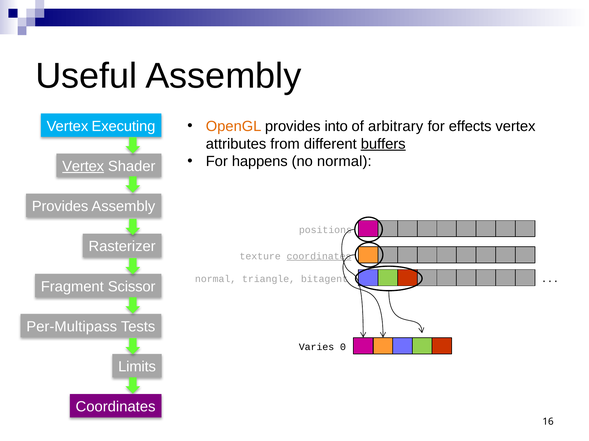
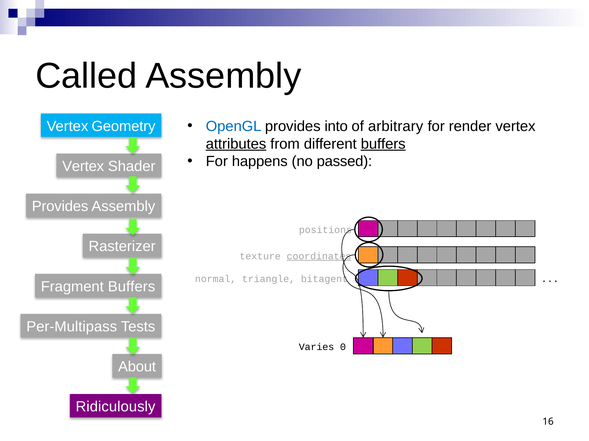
Useful: Useful -> Called (86, 76)
OpenGL colour: orange -> blue (234, 126)
effects: effects -> render (470, 126)
Executing: Executing -> Geometry (124, 126)
attributes underline: none -> present (236, 144)
no normal: normal -> passed (344, 162)
Vertex underline: present -> none (83, 167)
Fragment Scissor: Scissor -> Buffers (132, 287)
Limits: Limits -> About (137, 367)
Coordinates: Coordinates -> Ridiculously (116, 407)
